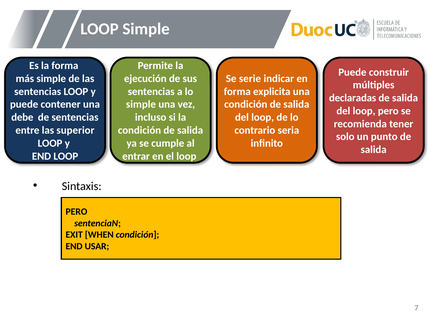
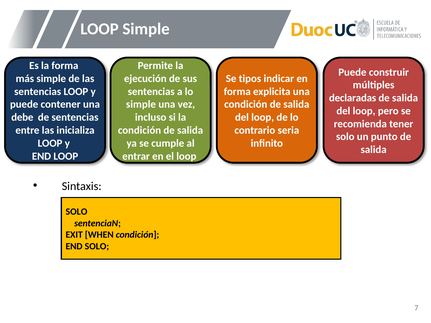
serie: serie -> tipos (250, 79)
superior: superior -> inicializa (76, 130)
PERO: PERO -> SOLO (76, 212)
END USAR: USAR -> SOLO (97, 246)
